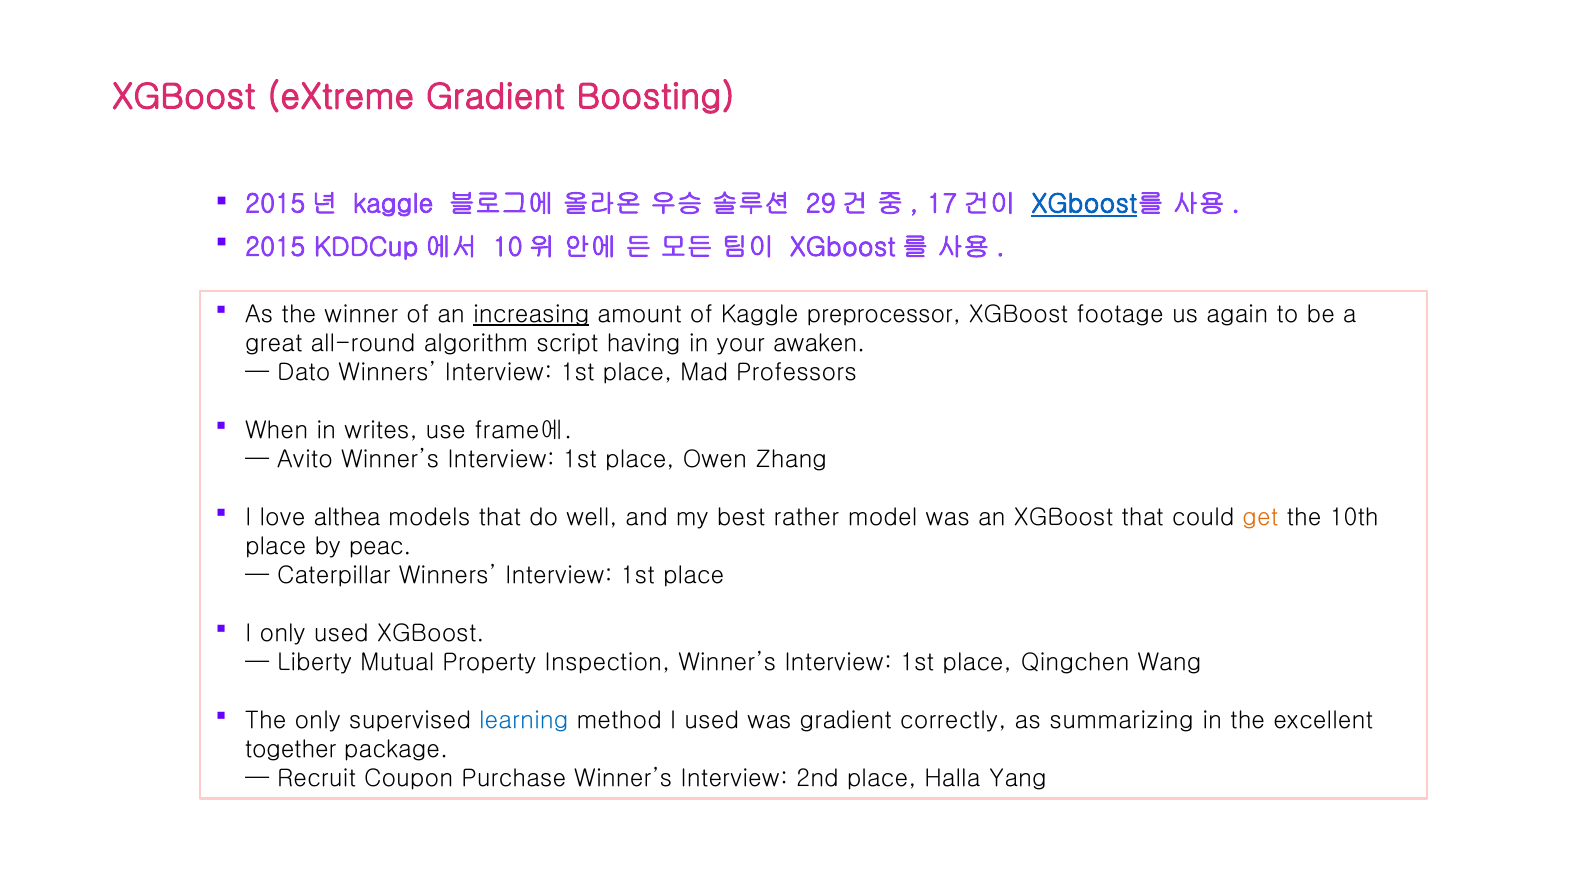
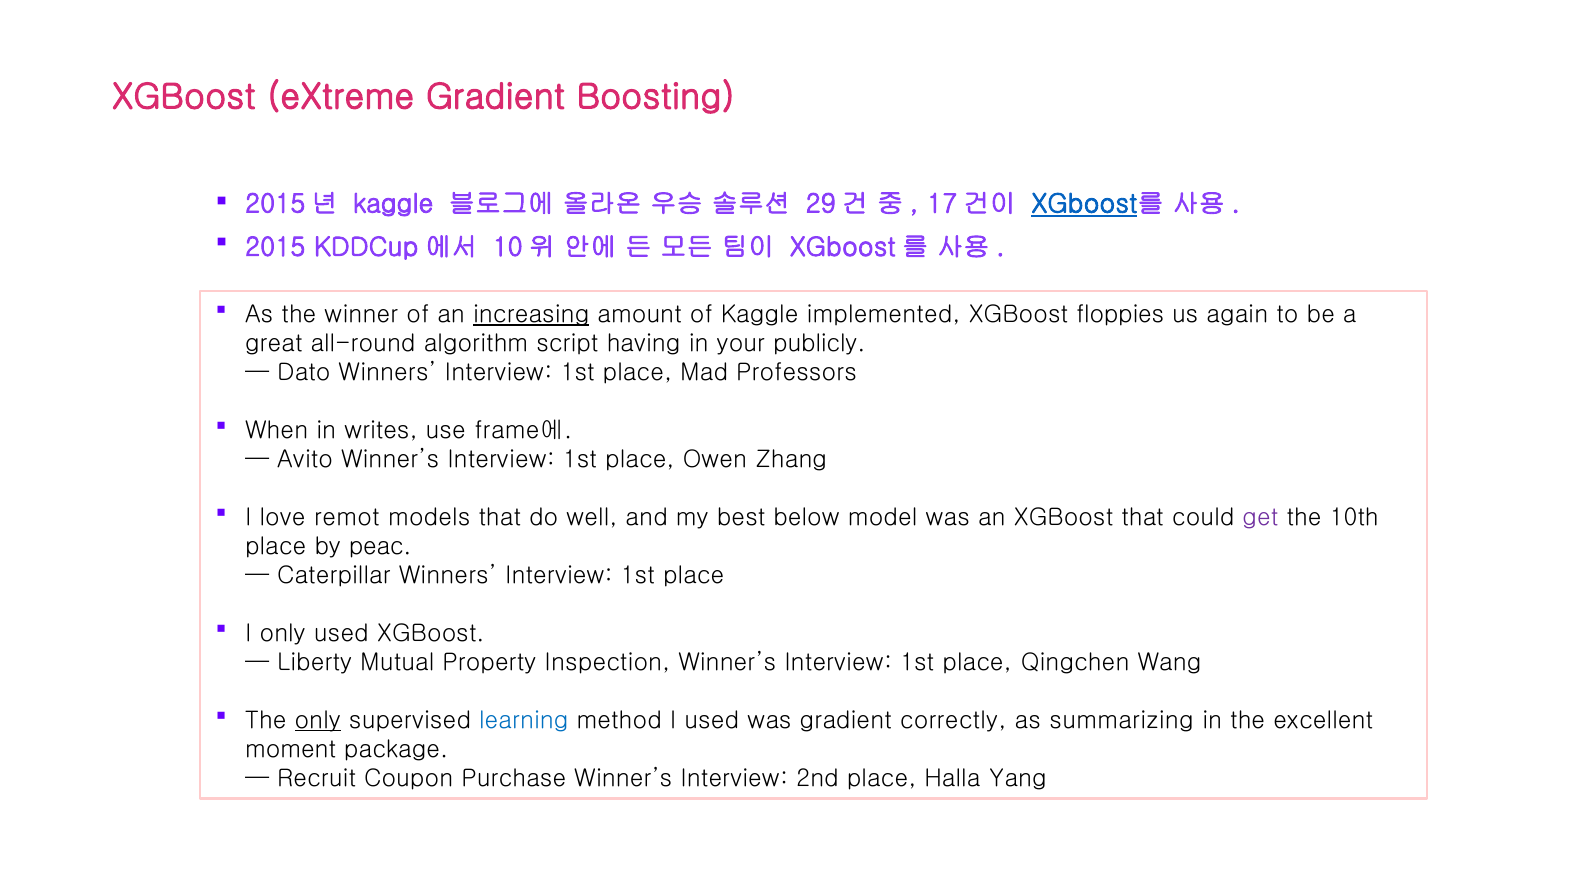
preprocessor: preprocessor -> implemented (884, 315)
footage: footage -> floppies (1120, 315)
awaken: awaken -> publicly (819, 344)
althea: althea -> remot (347, 518)
rather: rather -> below (807, 518)
get colour: orange -> purple (1260, 518)
only underline: none -> present (318, 720)
together: together -> moment (291, 749)
